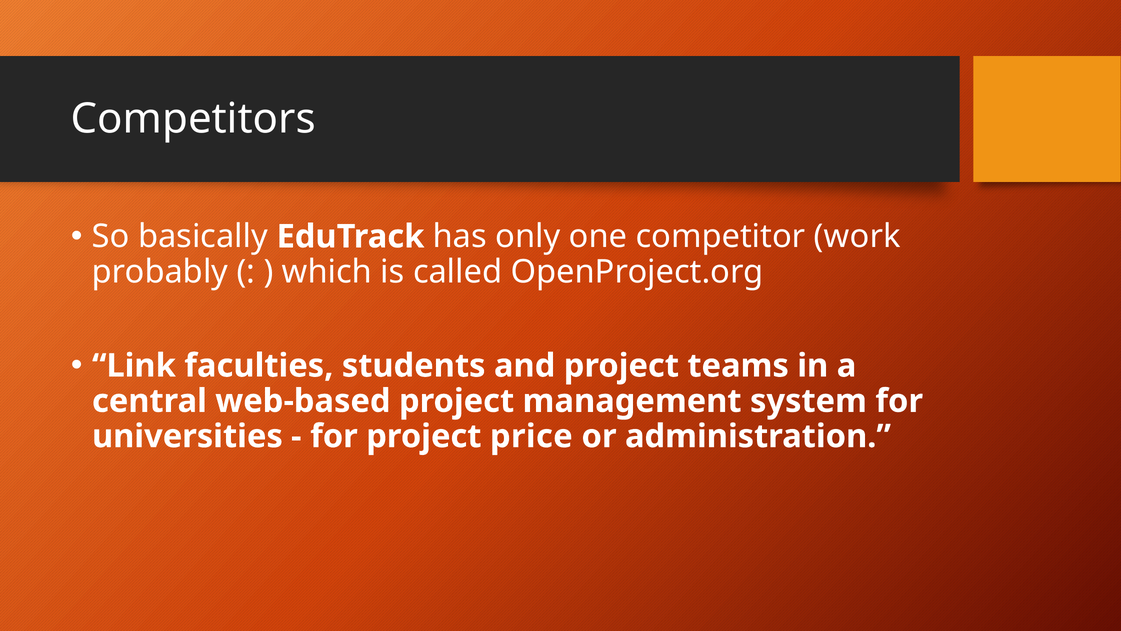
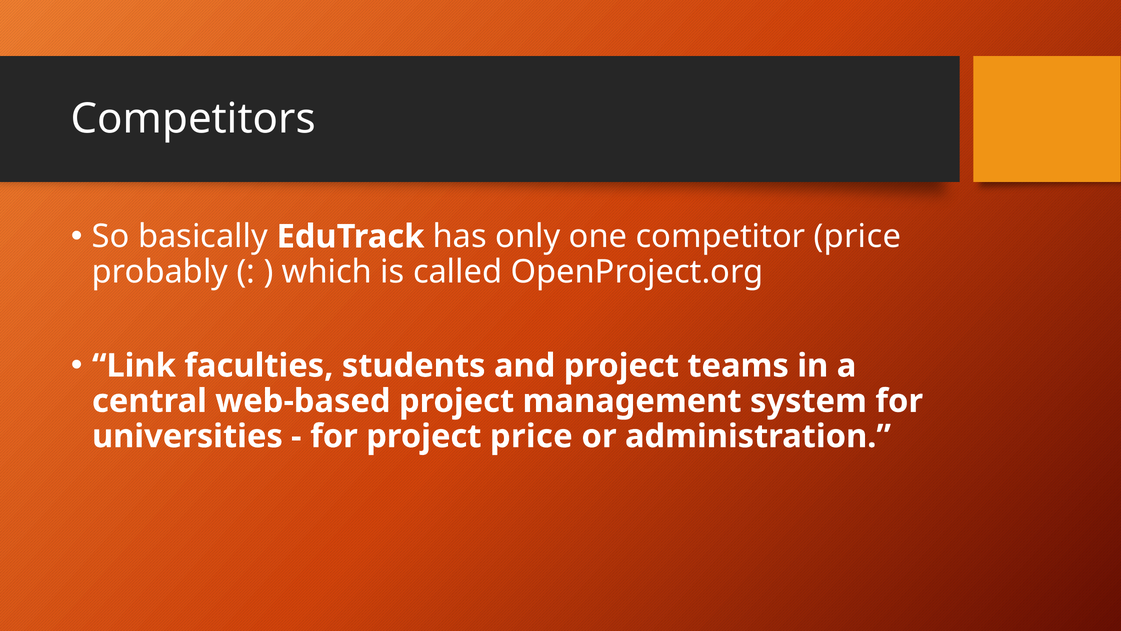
competitor work: work -> price (857, 236)
